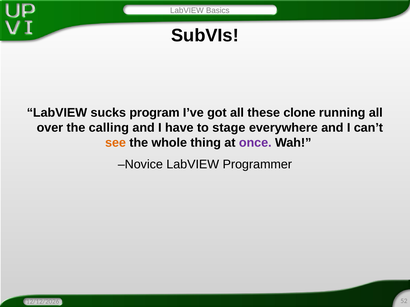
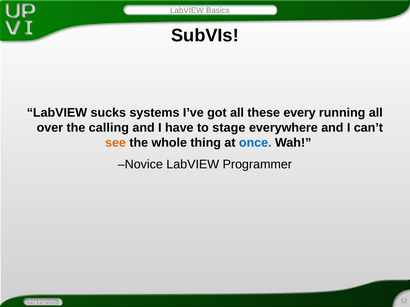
program: program -> systems (154, 113)
clone: clone -> every (300, 113)
once colour: purple -> blue (255, 143)
